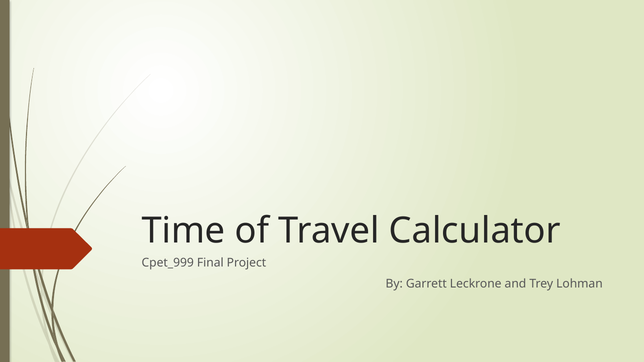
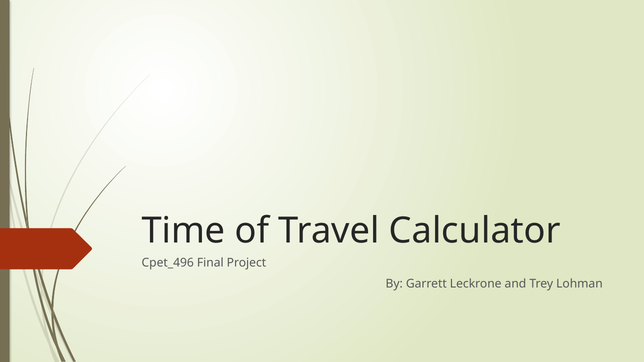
Cpet_999: Cpet_999 -> Cpet_496 (168, 263)
